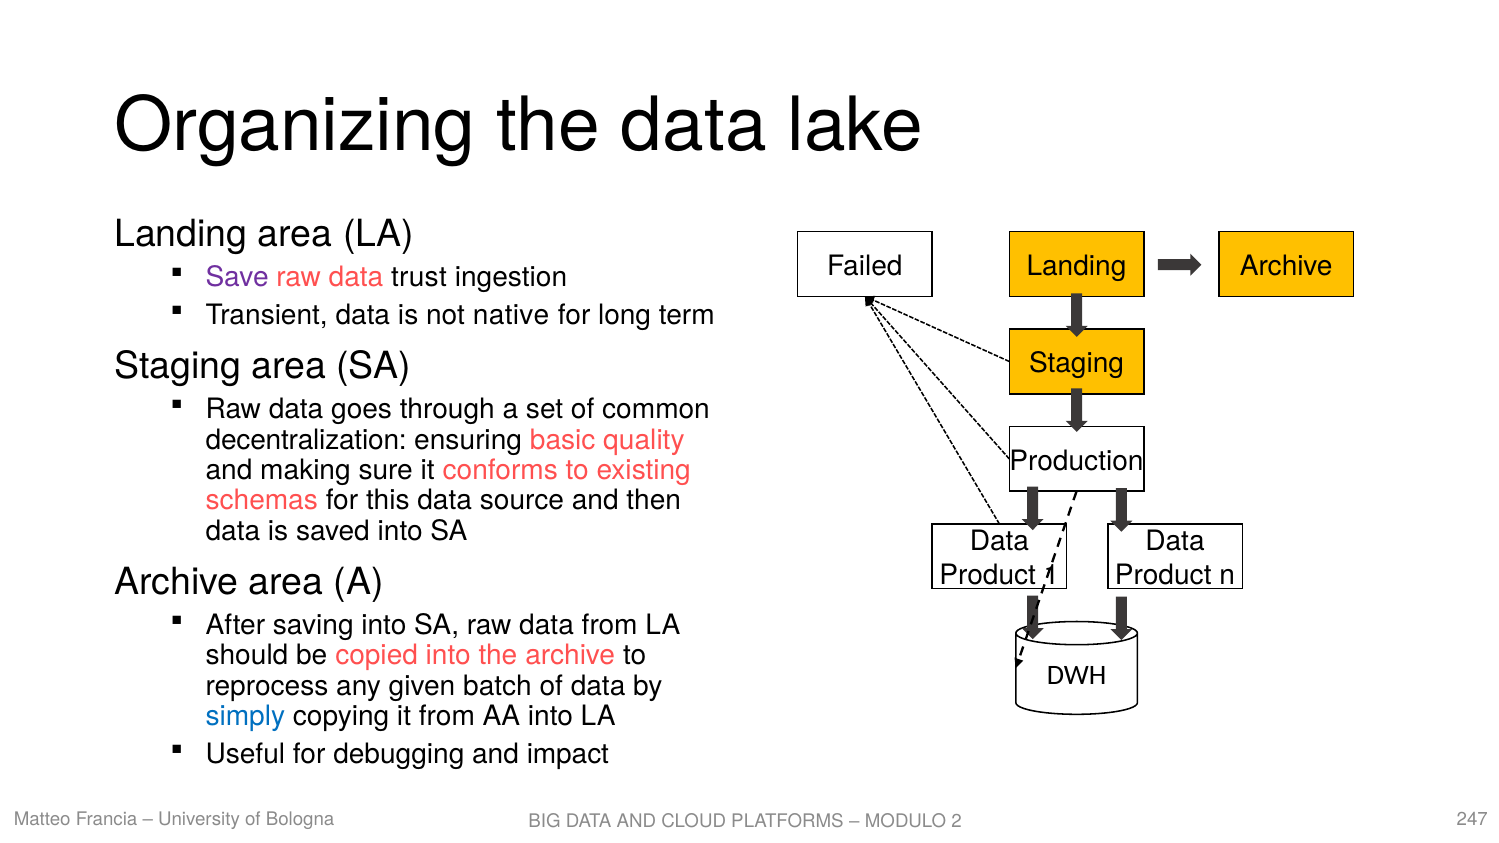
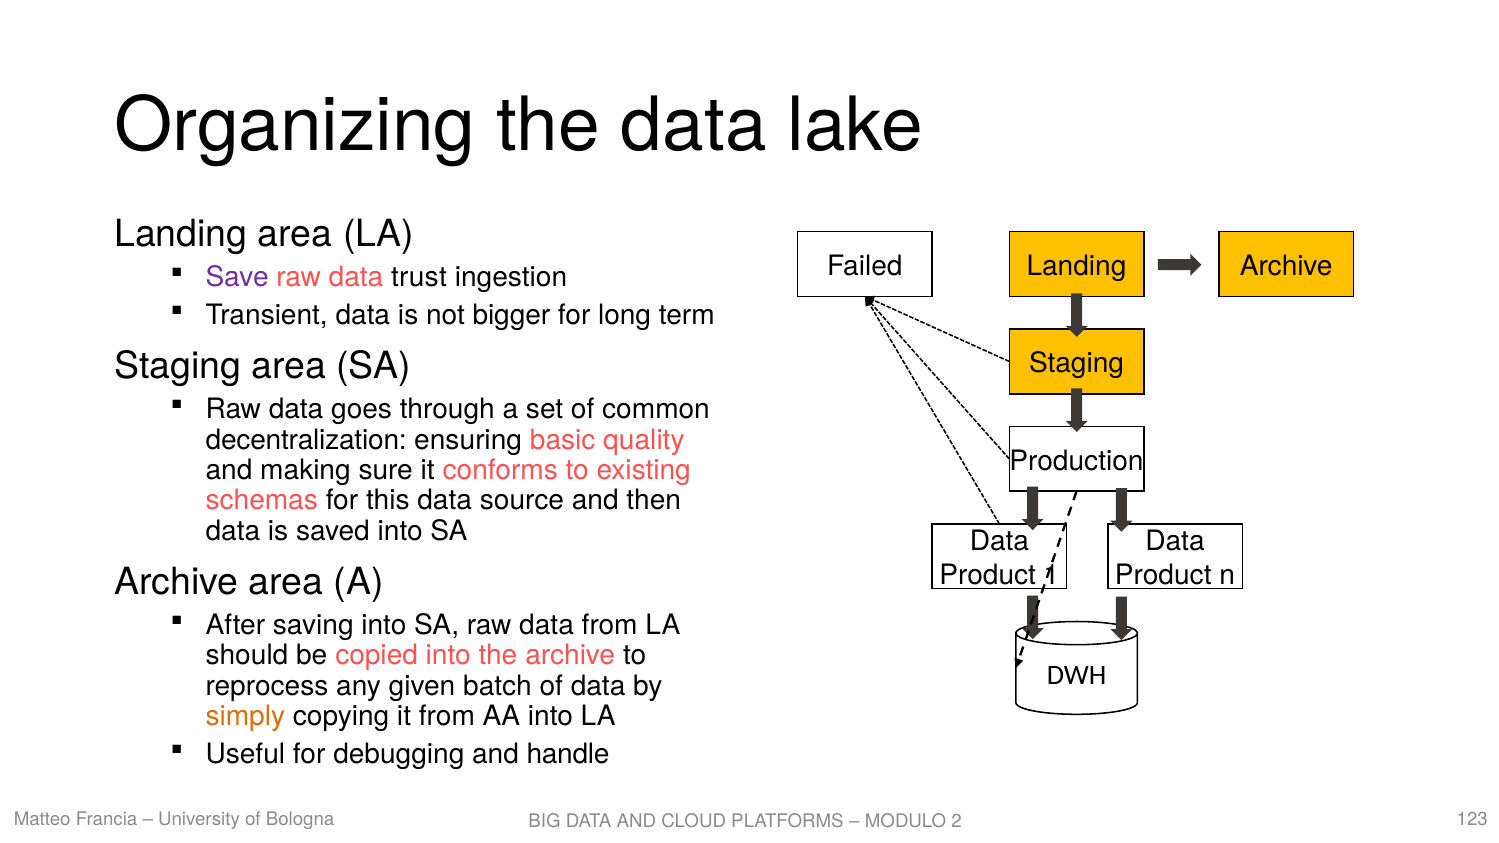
native: native -> bigger (511, 315)
simply colour: blue -> orange (245, 716)
impact: impact -> handle (568, 755)
247: 247 -> 123 (1472, 820)
